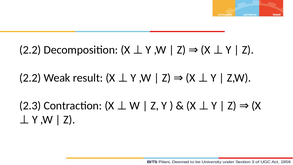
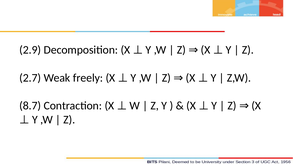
2.2: 2.2 -> 2.9 (30, 50)
2.2: 2.2 -> 2.7 (30, 78)
result: result -> freely (88, 78)
2.3: 2.3 -> 8.7 (30, 106)
